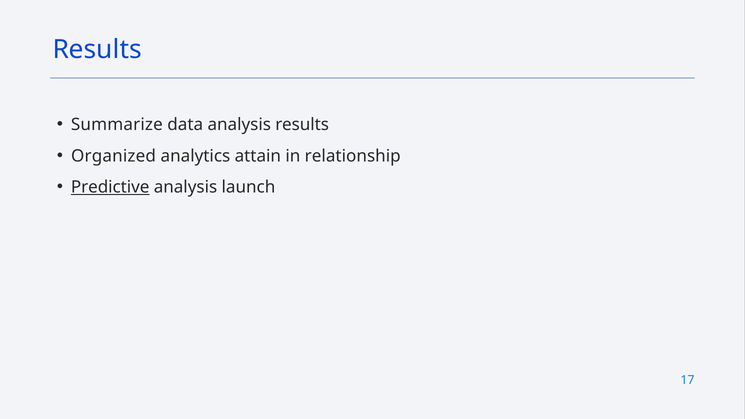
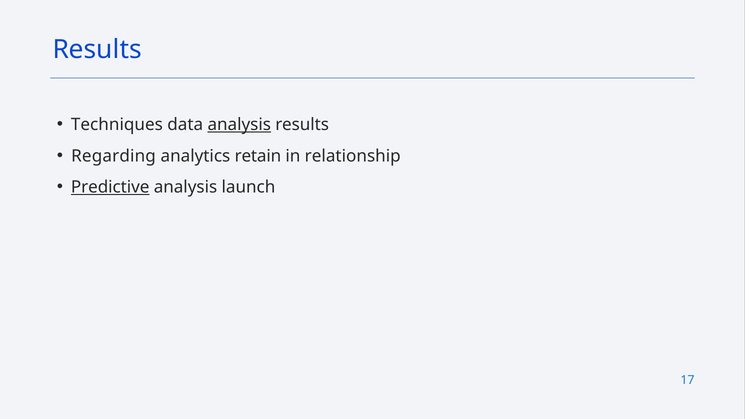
Summarize: Summarize -> Techniques (117, 125)
analysis underline: none -> present (239, 125)
Organized: Organized -> Regarding (114, 156)
attain: attain -> retain (258, 156)
